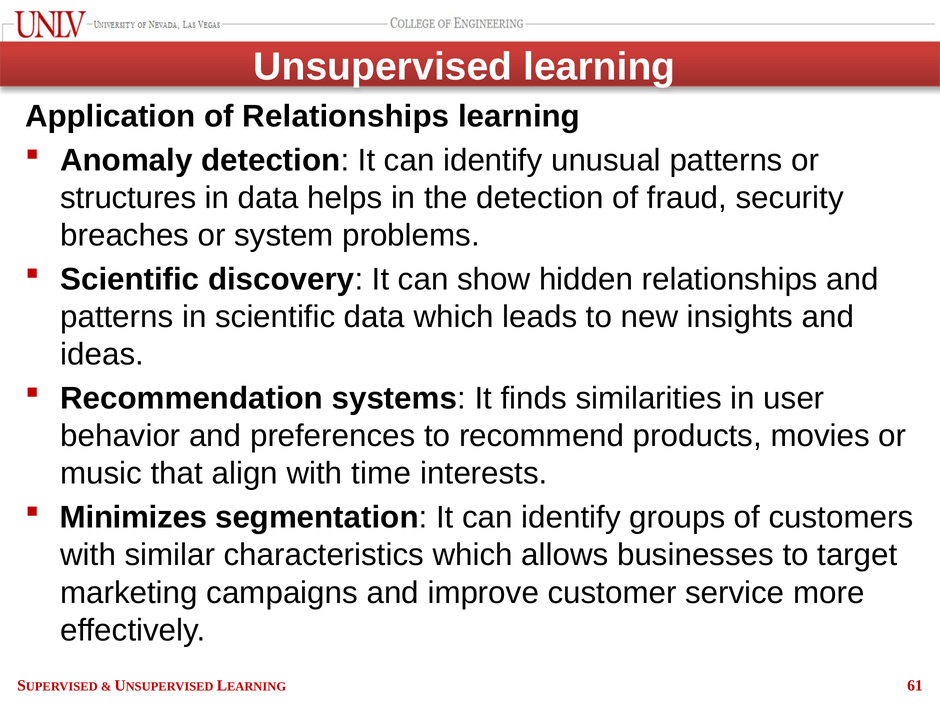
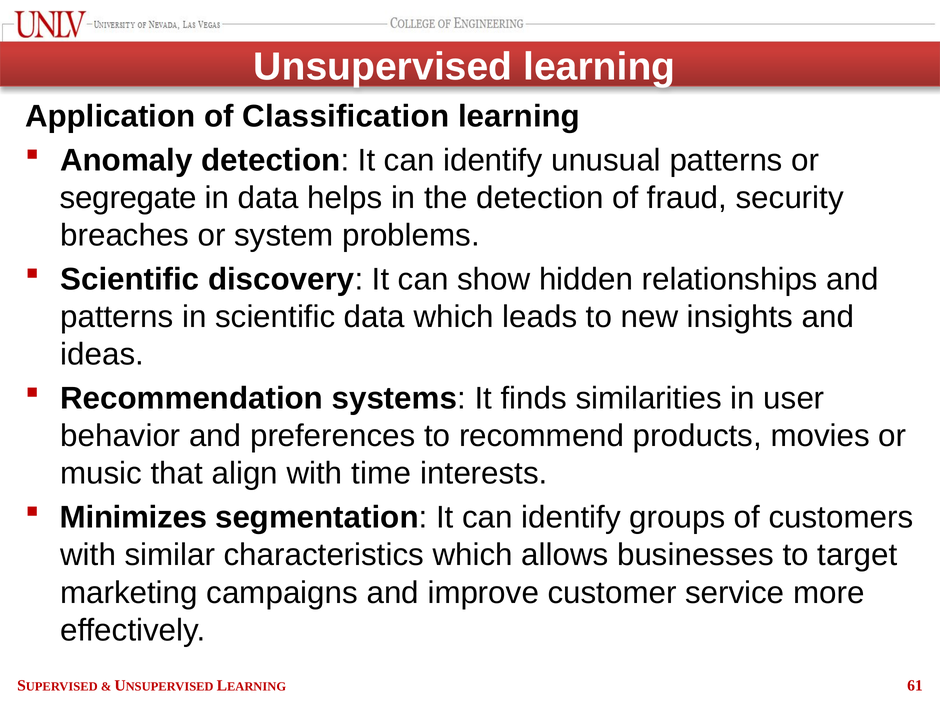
of Relationships: Relationships -> Classification (346, 116)
structures: structures -> segregate (128, 198)
